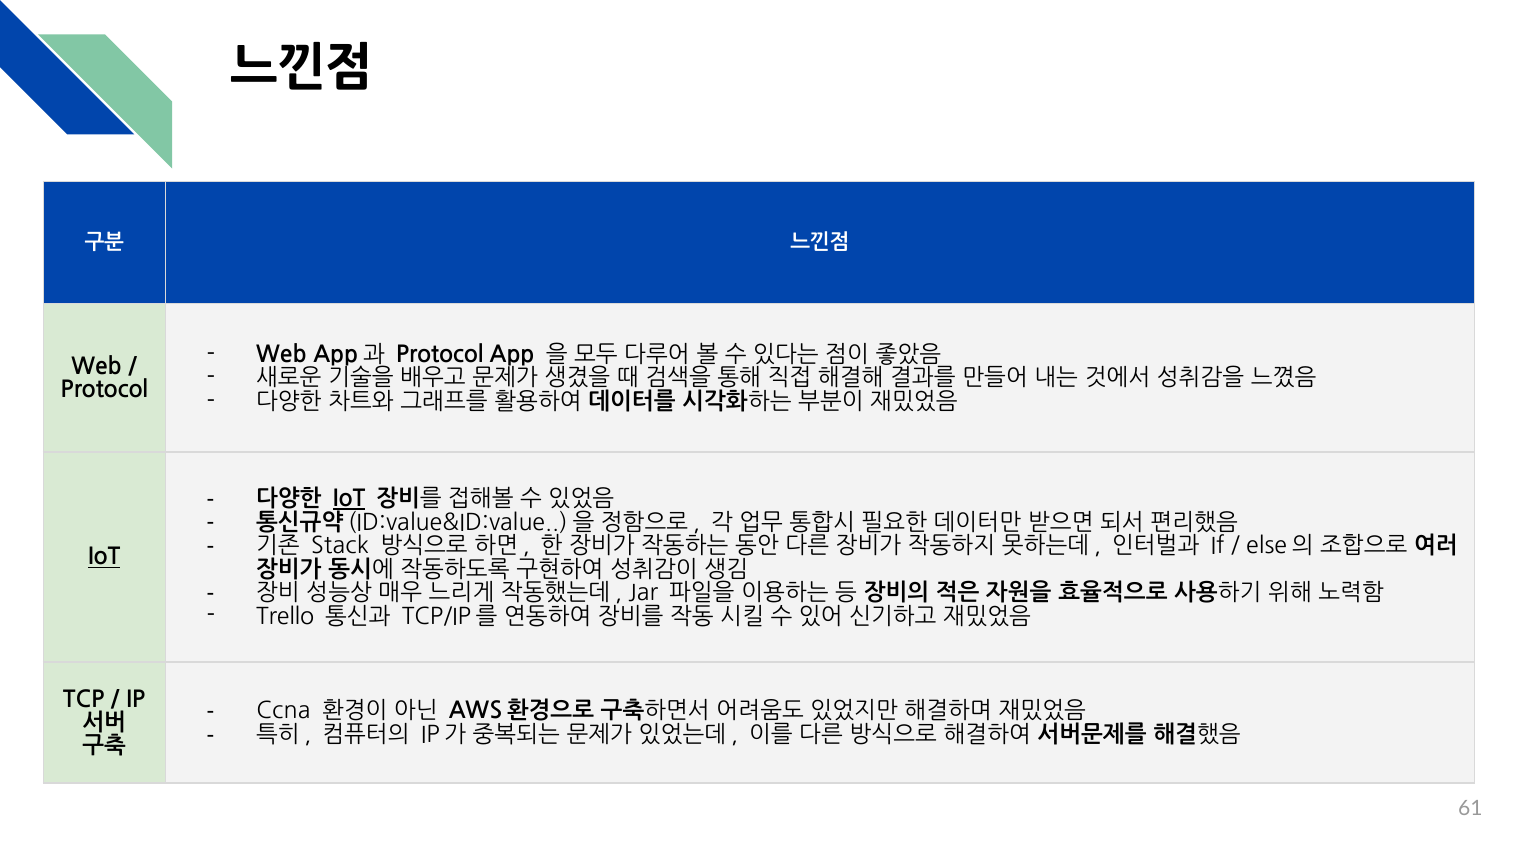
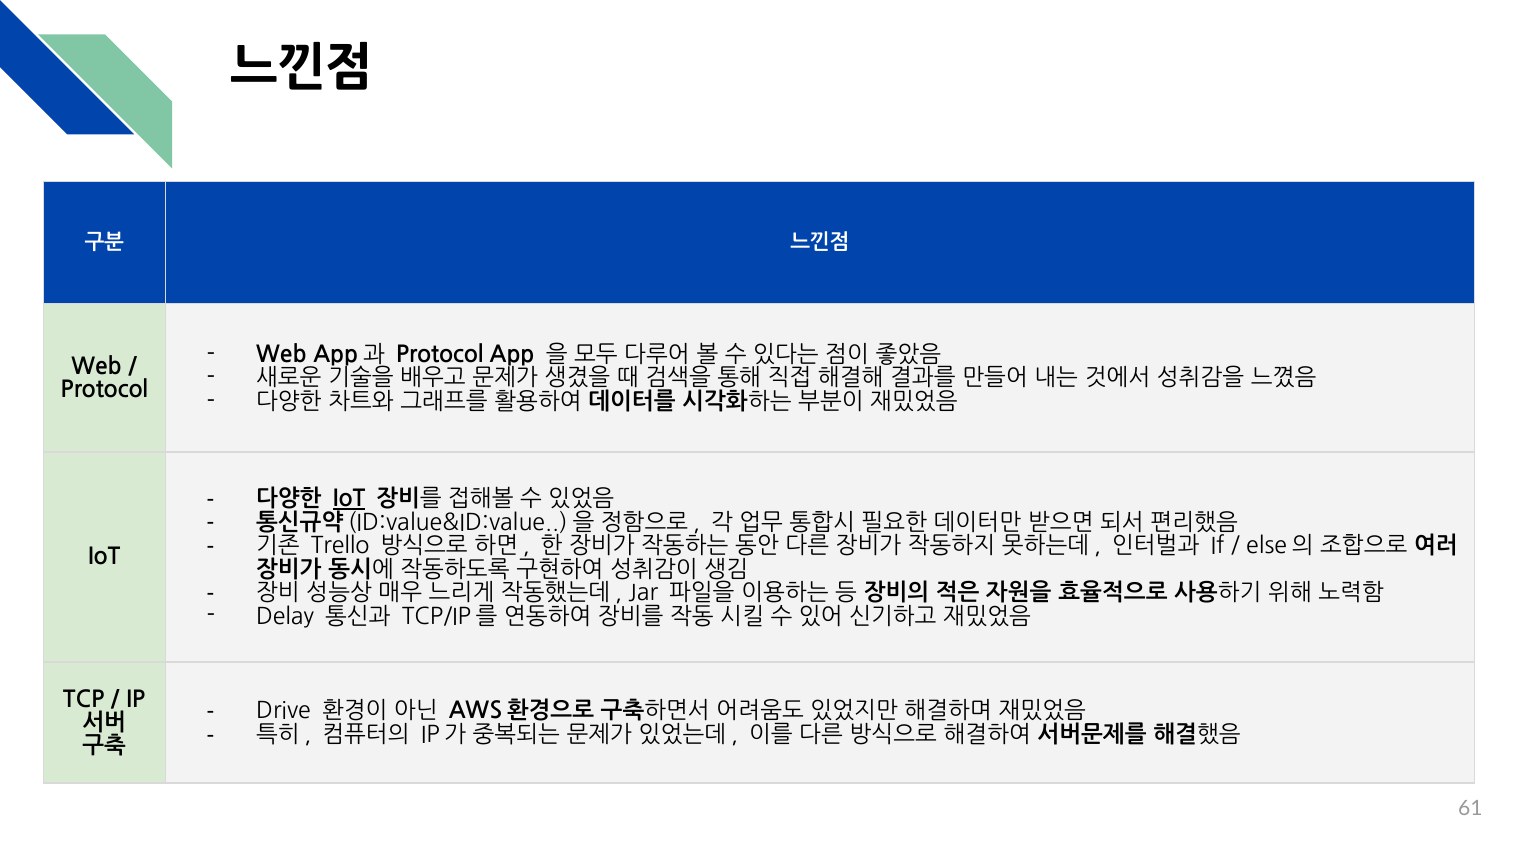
Stack: Stack -> Trello (340, 546)
IoT underline: present -> none (104, 557)
Trello: Trello -> Delay (285, 616)
Ccna: Ccna -> Drive (284, 711)
